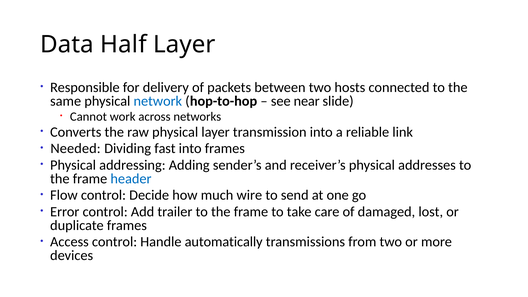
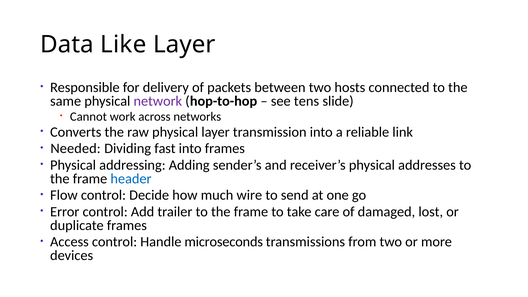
Half: Half -> Like (123, 44)
network colour: blue -> purple (158, 101)
near: near -> tens (307, 101)
automatically: automatically -> microseconds (224, 242)
